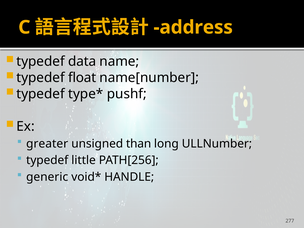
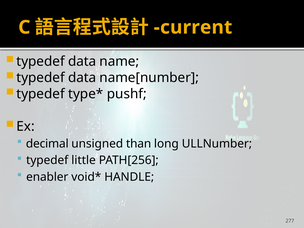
address: address -> current (193, 27)
float: float -> data (82, 78)
greater: greater -> decimal (47, 144)
generic: generic -> enabler (47, 177)
